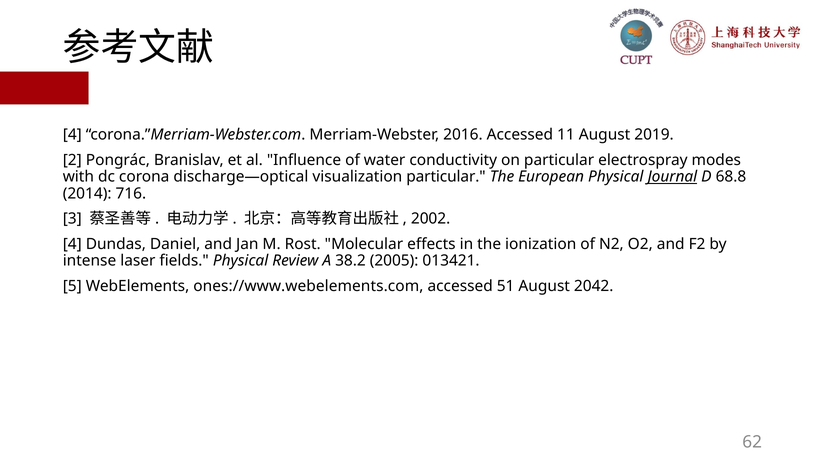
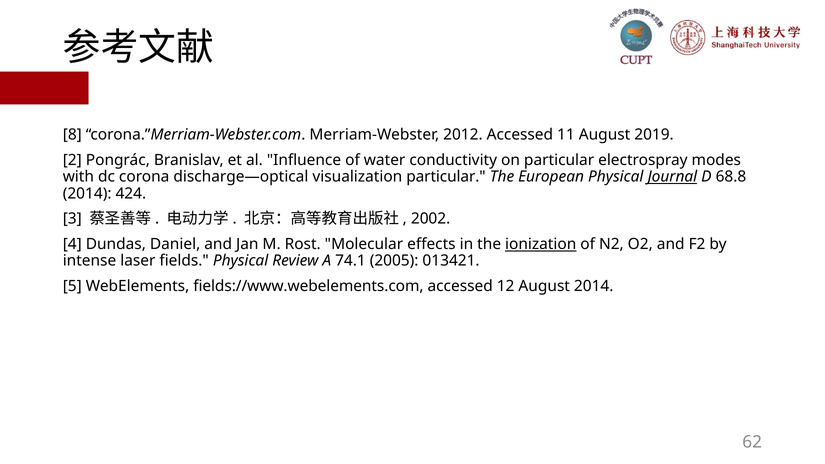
4: 4 -> 8 (72, 135)
2016: 2016 -> 2012 (463, 135)
716: 716 -> 424 (131, 194)
ionization underline: none -> present (541, 244)
38.2: 38.2 -> 74.1 (350, 261)
ones://www.webelements.com: ones://www.webelements.com -> fields://www.webelements.com (308, 286)
51: 51 -> 12 (506, 286)
August 2042: 2042 -> 2014 (594, 286)
